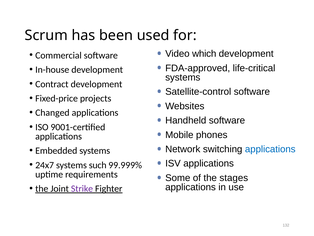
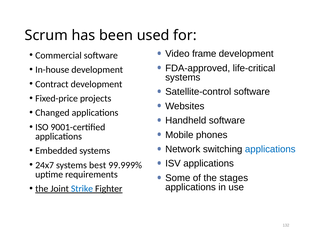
which: which -> frame (204, 54)
such: such -> best (98, 165)
Strike colour: purple -> blue (82, 188)
